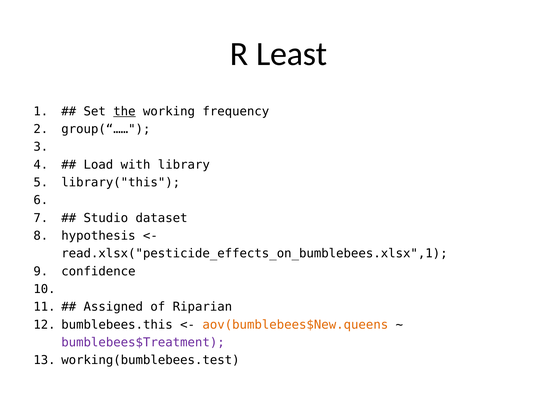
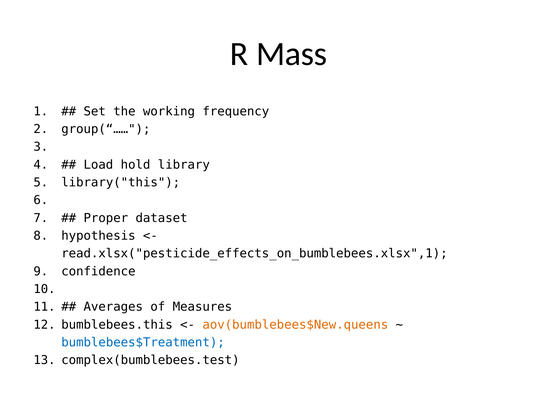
Least: Least -> Mass (292, 54)
the underline: present -> none (124, 112)
with: with -> hold (136, 165)
Studio: Studio -> Proper (106, 218)
Assigned: Assigned -> Averages (113, 307)
Riparian: Riparian -> Measures (202, 307)
bumblebees$Treatment colour: purple -> blue (143, 343)
working(bumblebees.test: working(bumblebees.test -> complex(bumblebees.test (150, 361)
